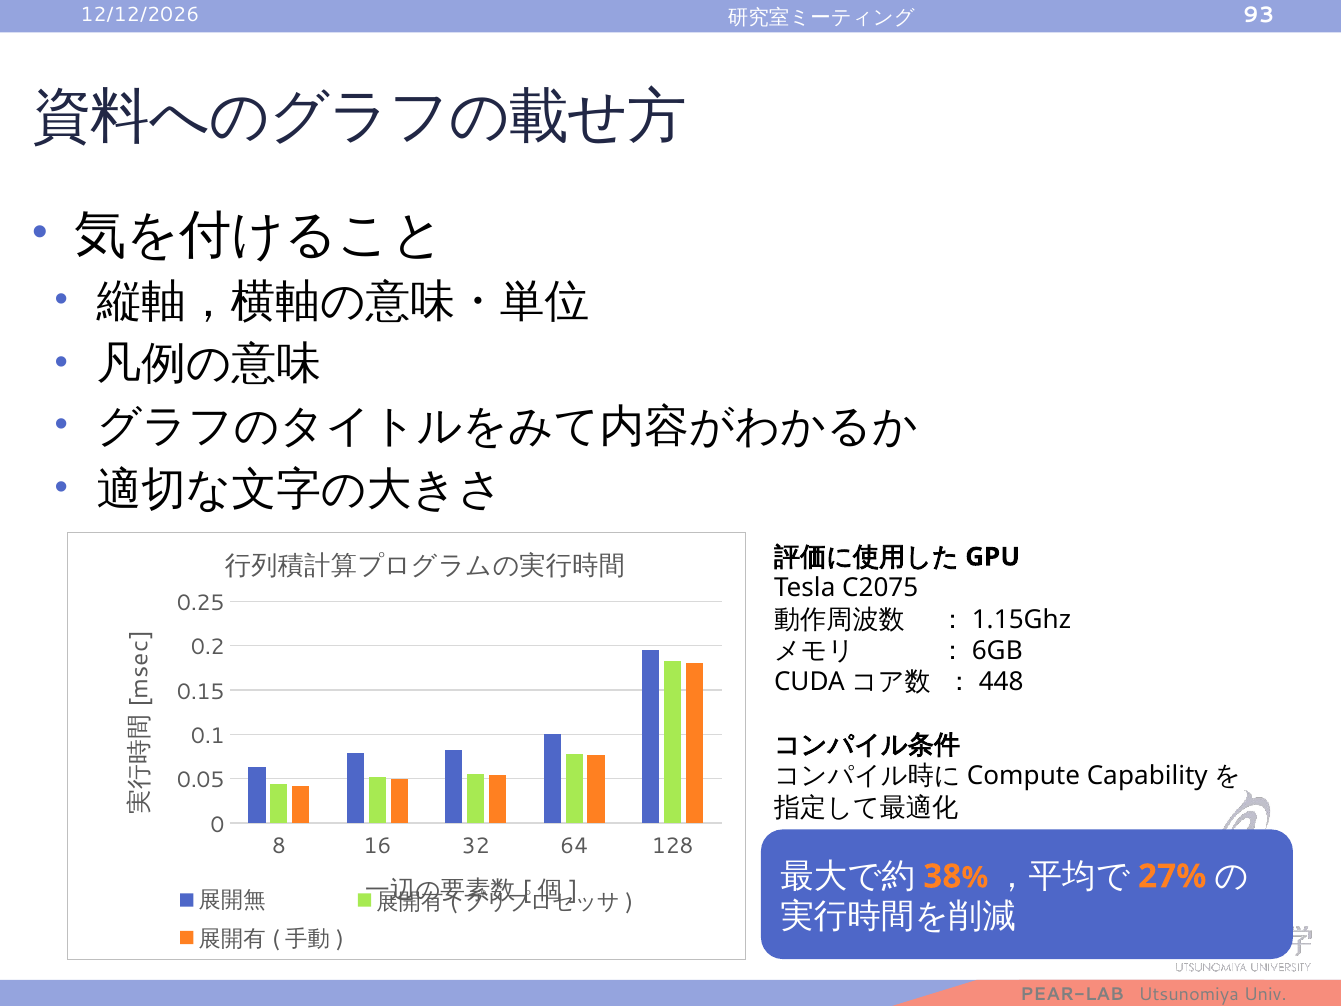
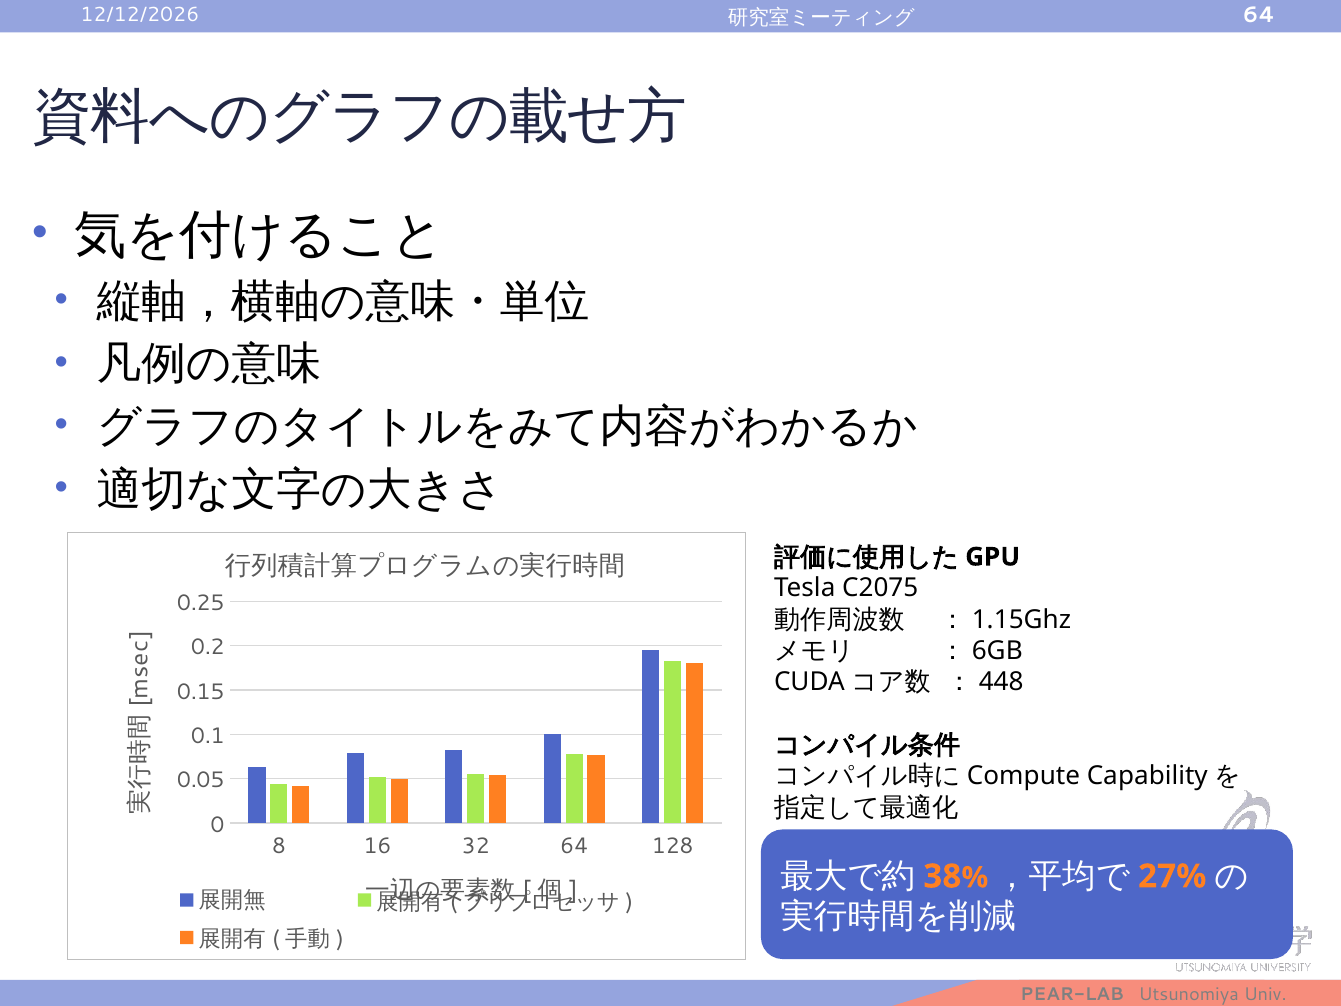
93: 93 -> 64 (1259, 15)
